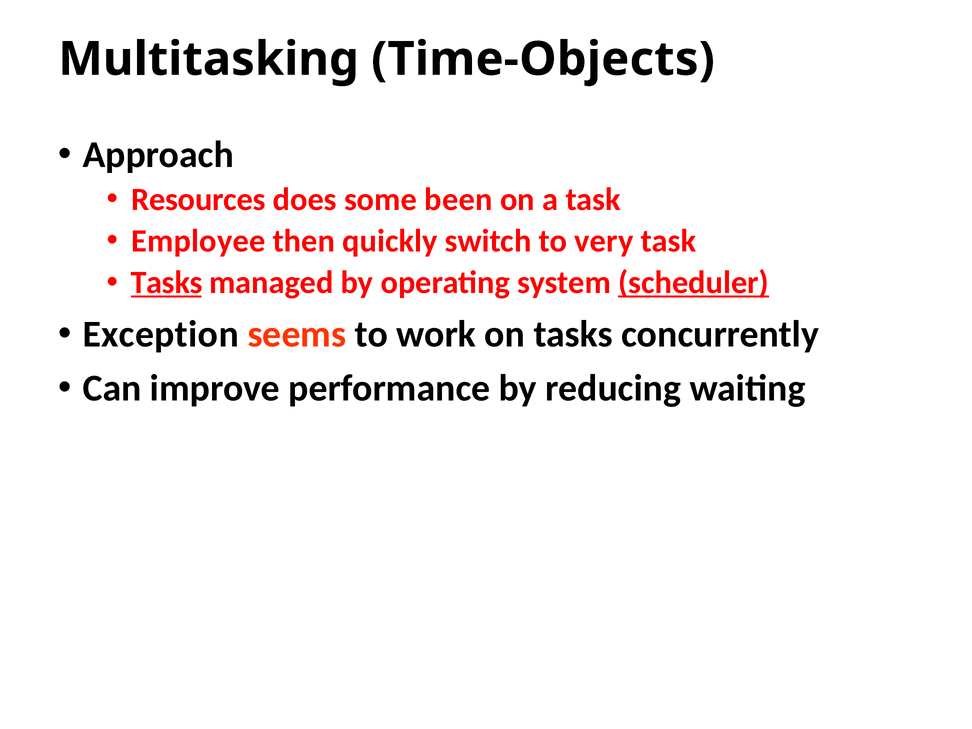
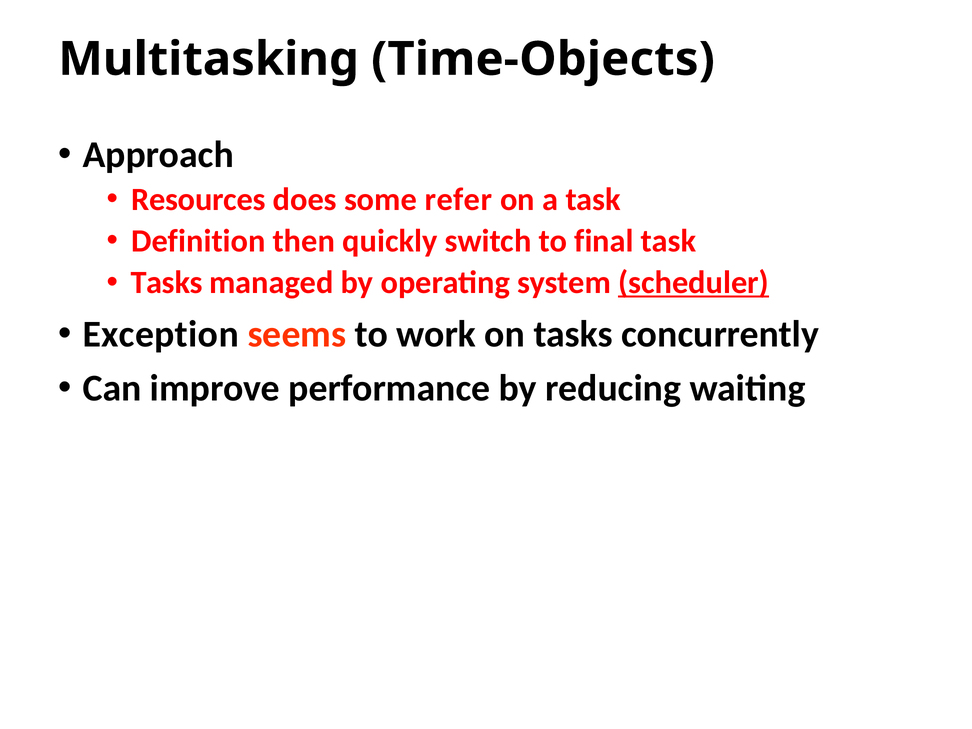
been: been -> refer (458, 199)
Employee: Employee -> Definition (198, 241)
very: very -> final (604, 241)
Tasks underline: present -> none (167, 283)
